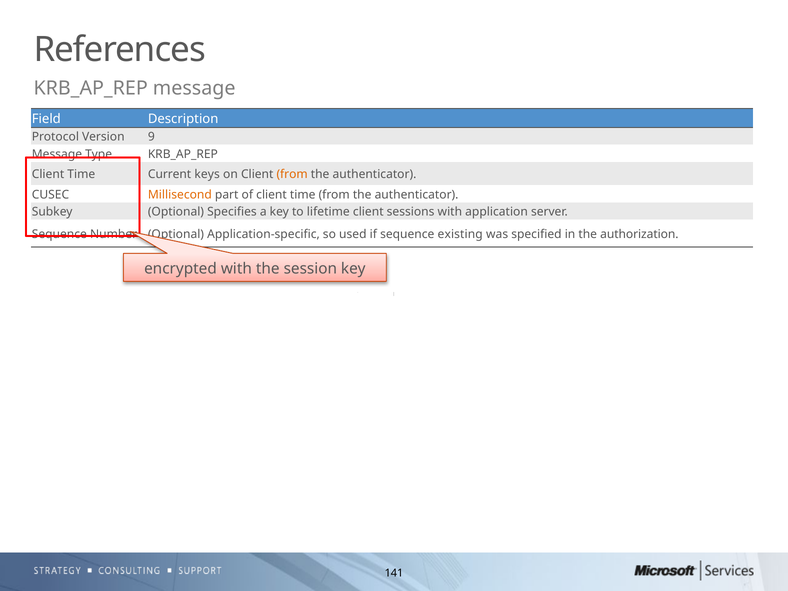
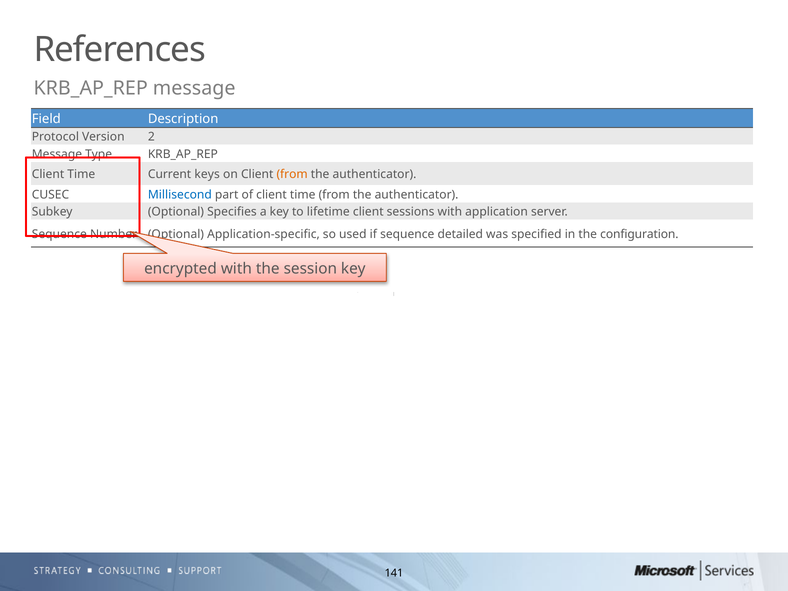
9: 9 -> 2 (151, 137)
Millisecond colour: orange -> blue (180, 195)
existing: existing -> detailed (460, 234)
authorization: authorization -> configuration (639, 234)
